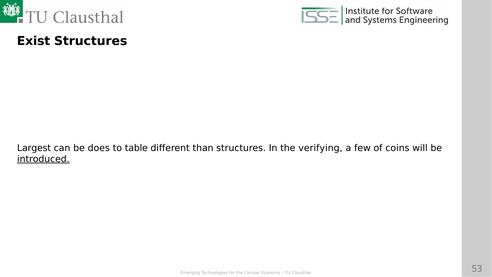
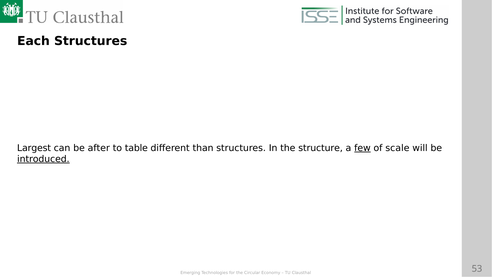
Exist: Exist -> Each (33, 41)
does: does -> after (99, 148)
verifying: verifying -> structure (321, 148)
few underline: none -> present (362, 148)
coins: coins -> scale (397, 148)
